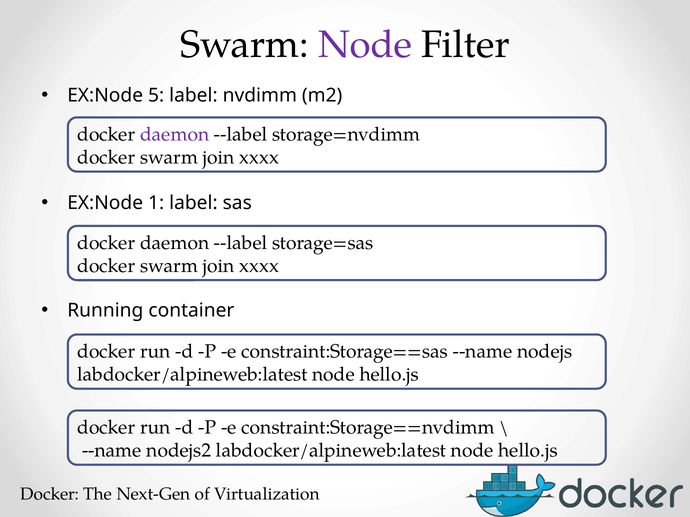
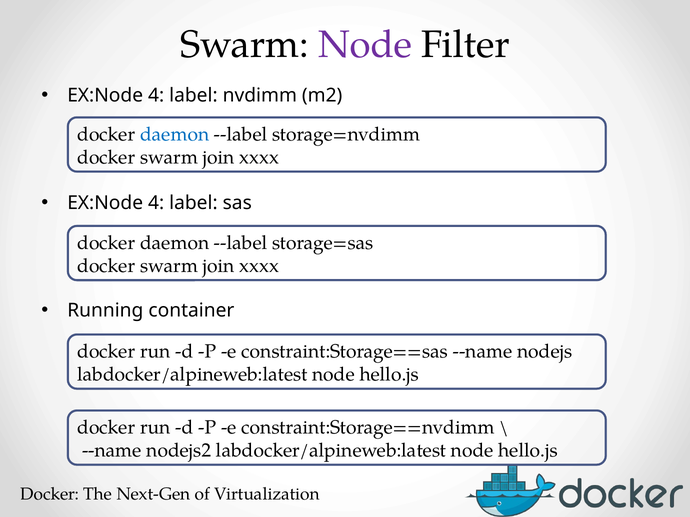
5: 5 -> 4 (156, 96)
daemon colour: purple -> blue (175, 134)
1: 1 -> 4 (156, 203)
